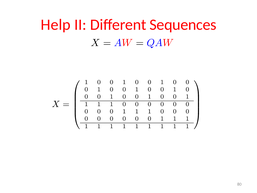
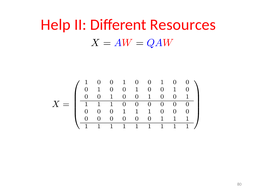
Sequences: Sequences -> Resources (183, 25)
